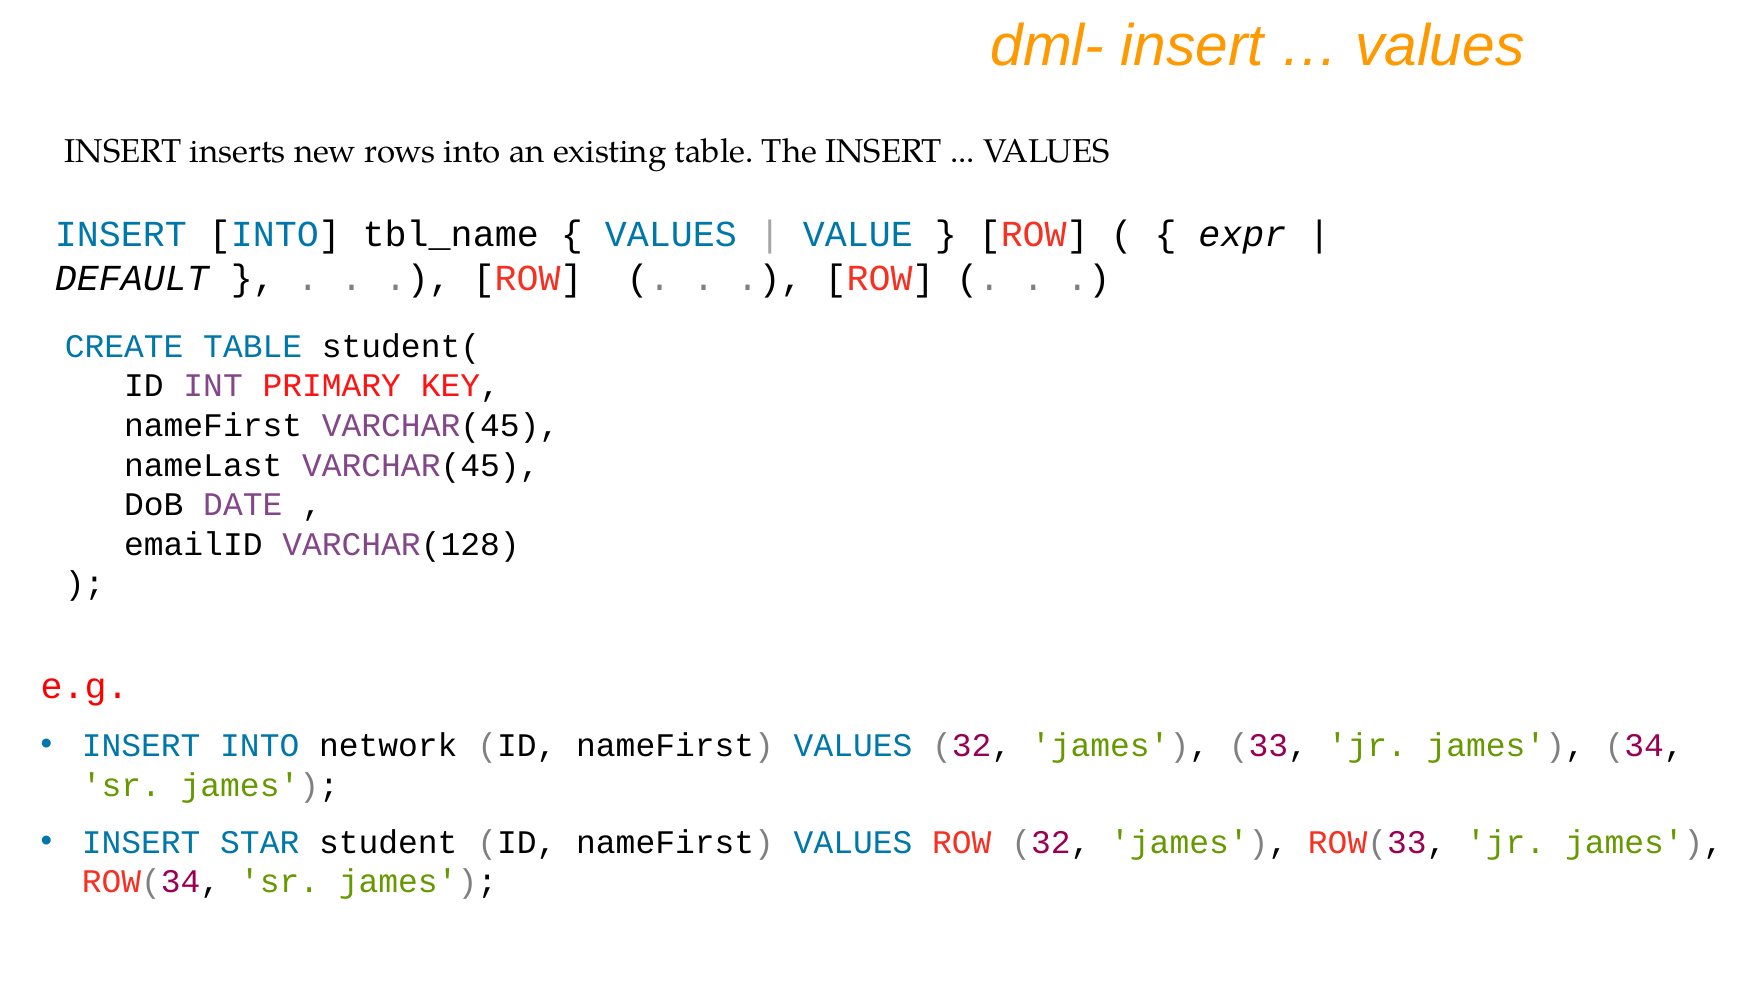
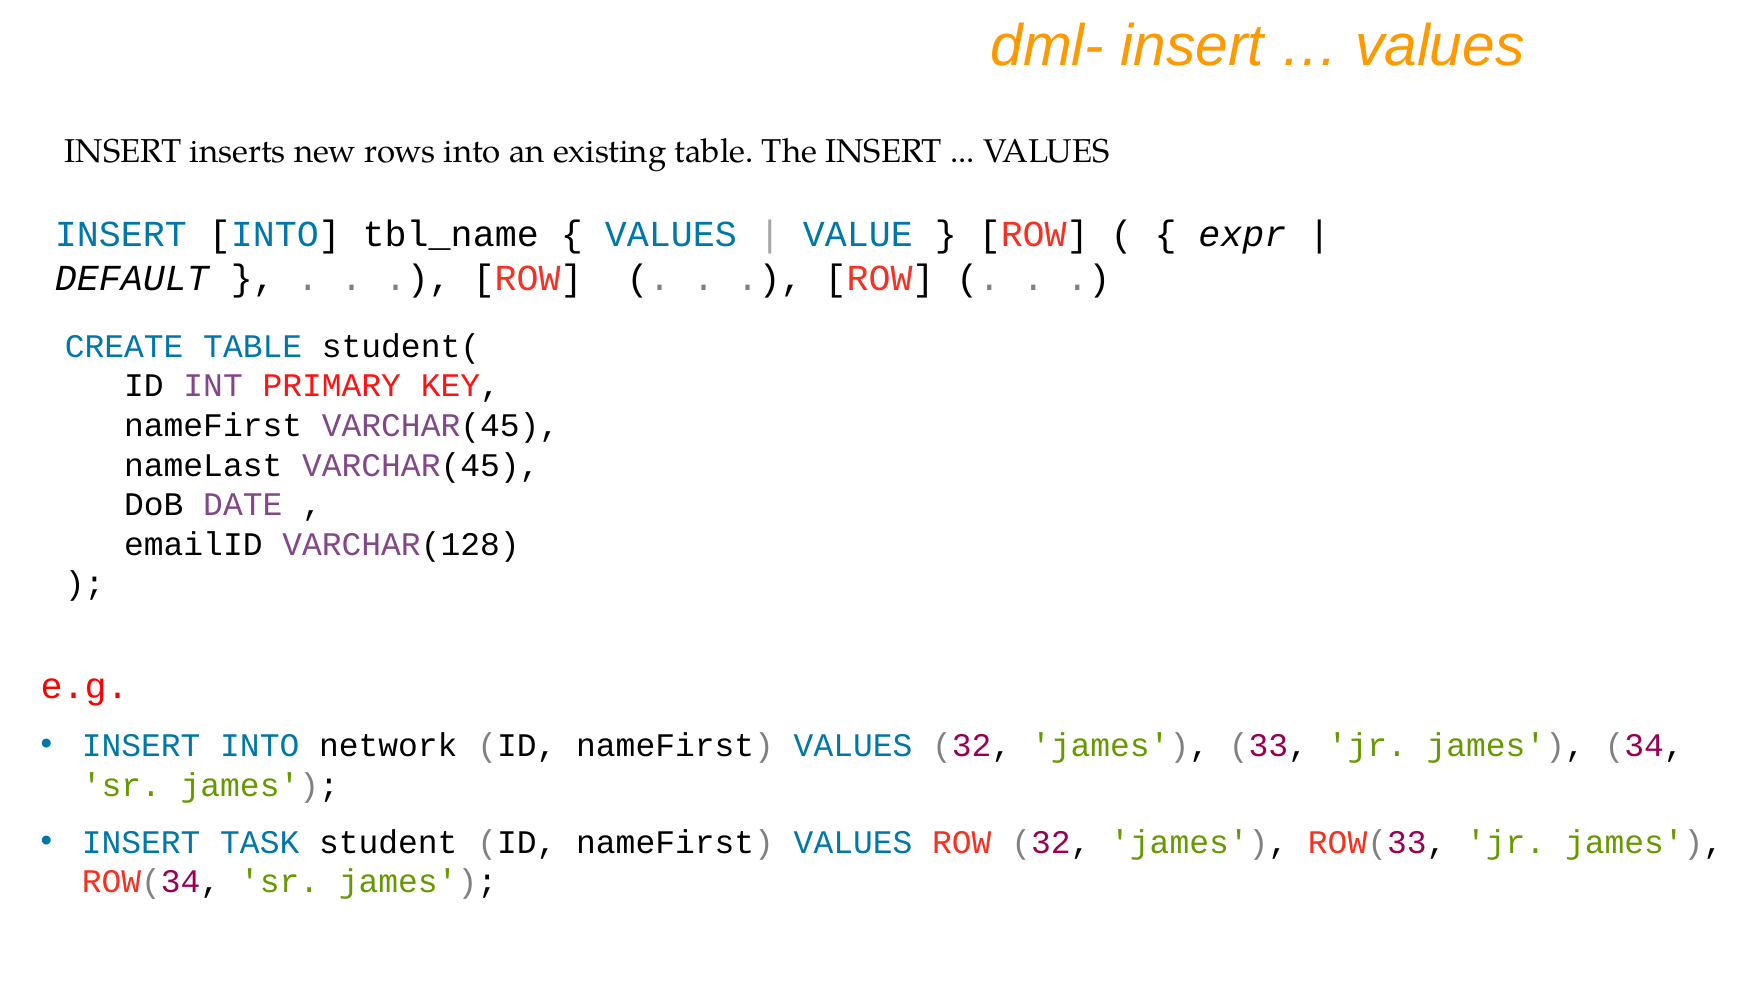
STAR: STAR -> TASK (260, 842)
